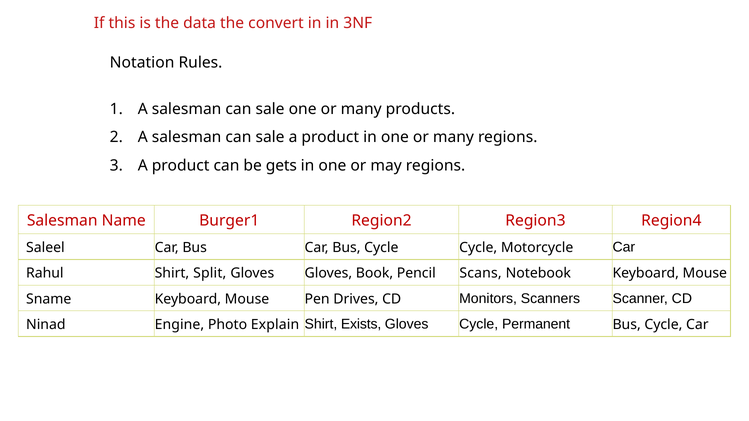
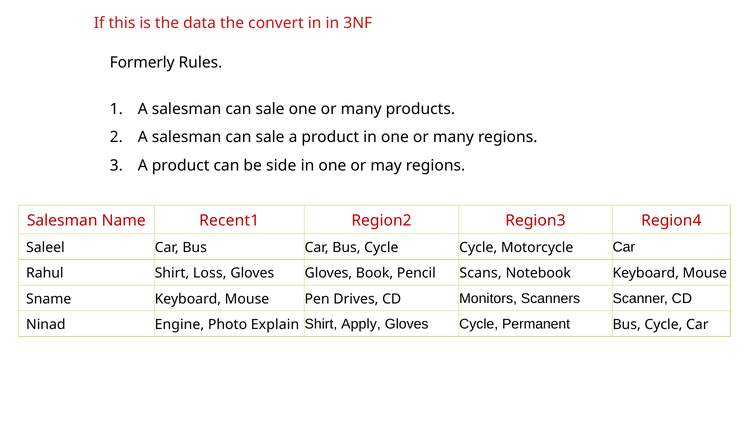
Notation: Notation -> Formerly (142, 63)
gets: gets -> side (281, 166)
Burger1: Burger1 -> Recent1 (229, 221)
Split: Split -> Loss (210, 274)
Exists: Exists -> Apply (361, 324)
